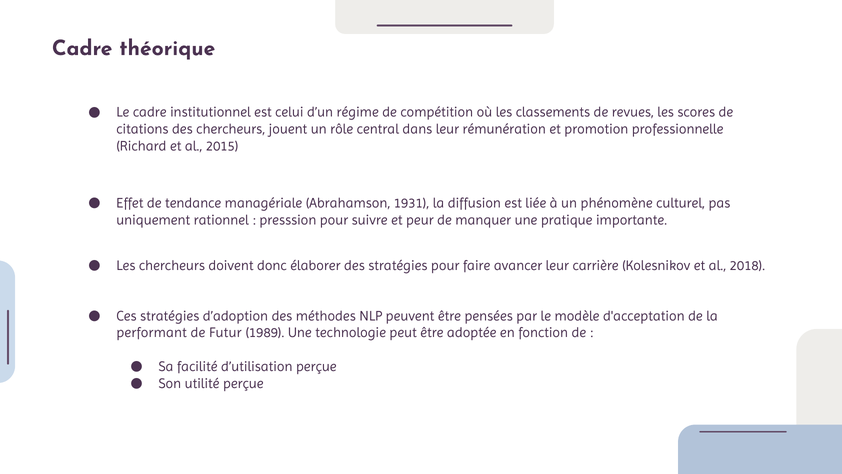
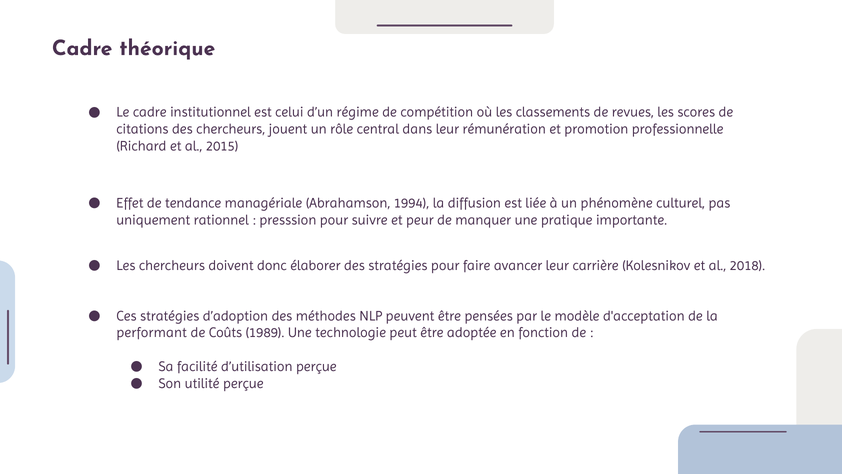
1931: 1931 -> 1994 (412, 203)
Futur: Futur -> Coûts (225, 333)
